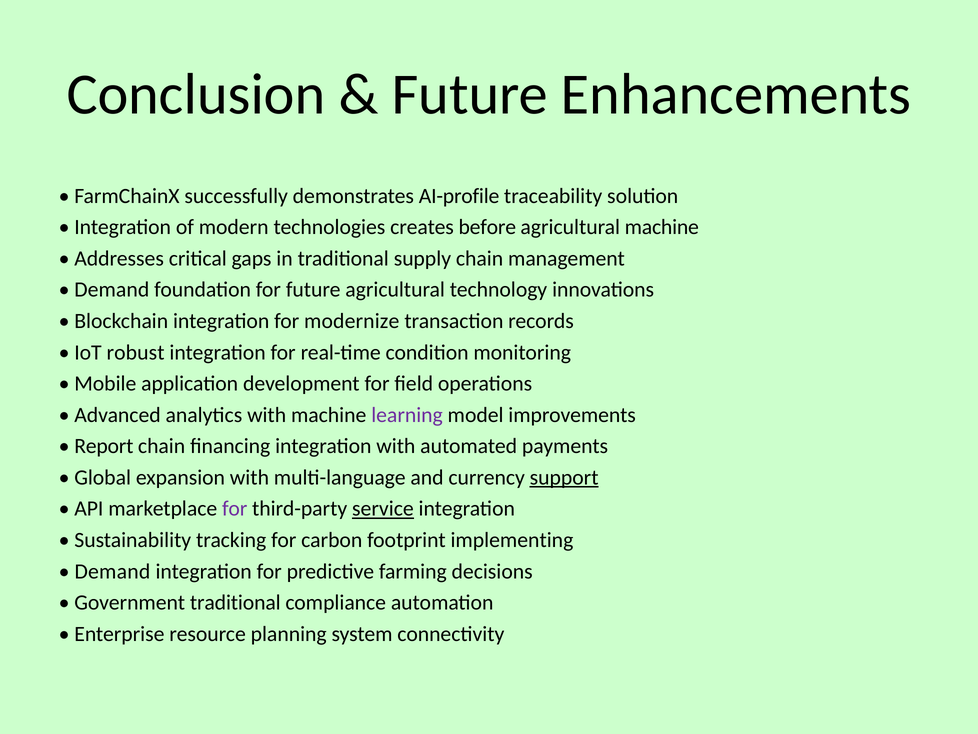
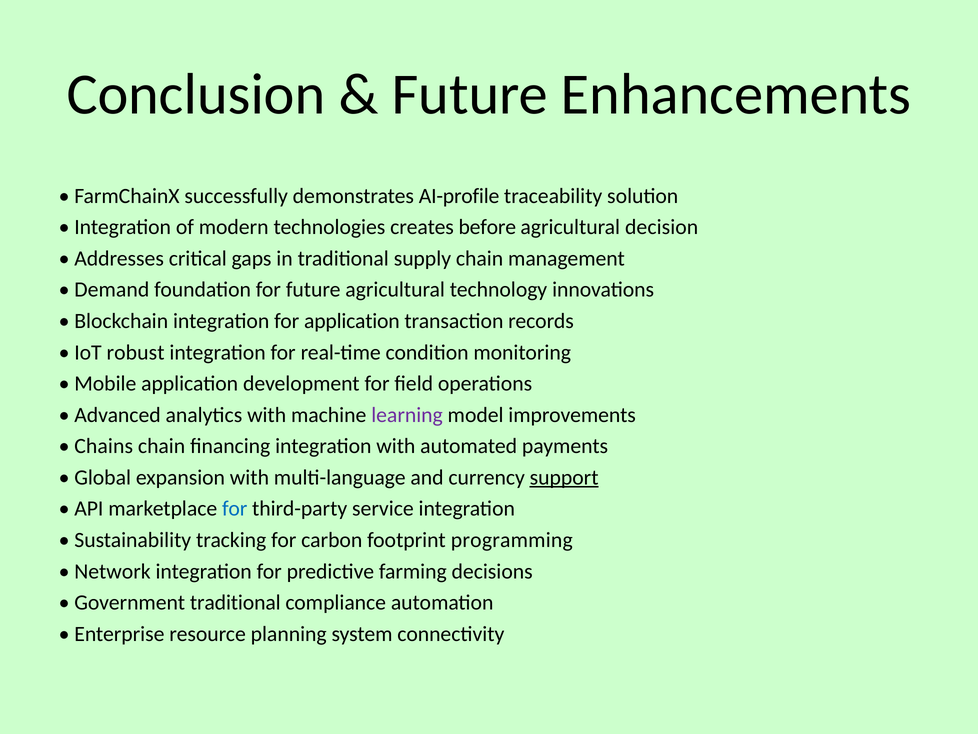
agricultural machine: machine -> decision (662, 227)
for modernize: modernize -> application (352, 321)
Report: Report -> Chains (104, 446)
for colour: purple -> blue (235, 508)
service underline: present -> none (383, 508)
implementing: implementing -> programming (512, 540)
Demand: Demand -> Network (113, 571)
